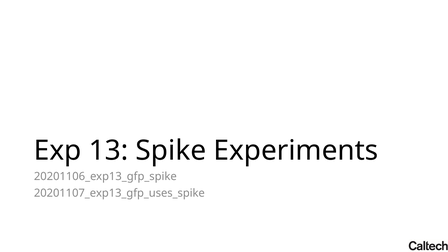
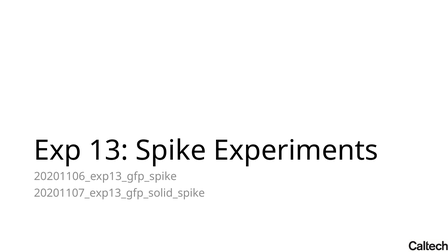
20201107_exp13_gfp_uses_spike: 20201107_exp13_gfp_uses_spike -> 20201107_exp13_gfp_solid_spike (119, 193)
